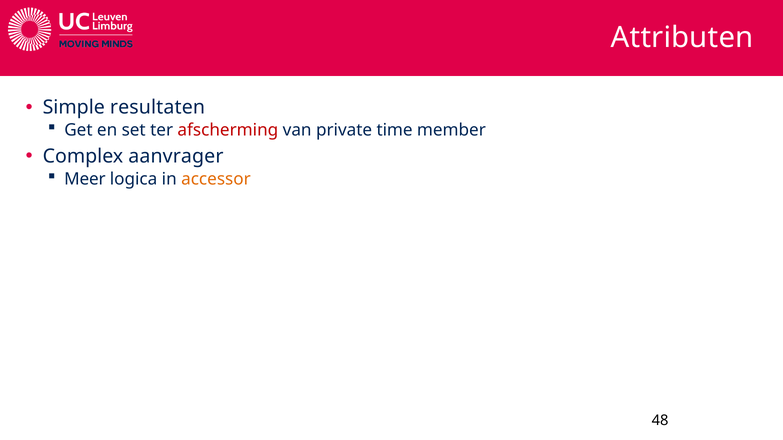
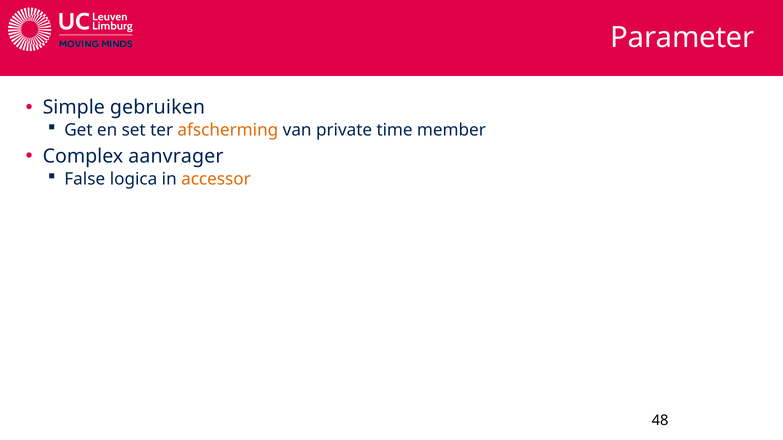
Attributen: Attributen -> Parameter (682, 38)
resultaten: resultaten -> gebruiken (157, 107)
afscherming colour: red -> orange (228, 130)
Meer: Meer -> False (85, 179)
